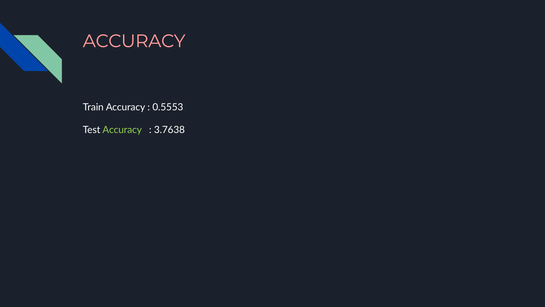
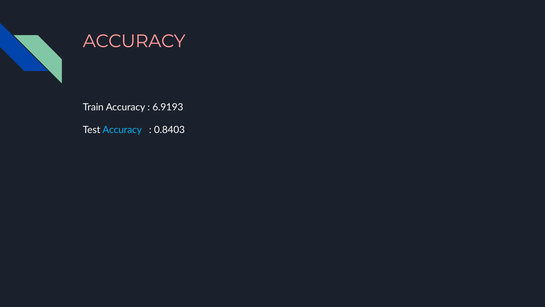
0.5553: 0.5553 -> 6.9193 (168, 107)
Accuracy colour: light green -> light blue (122, 130)
3.7638: 3.7638 -> 0.8403 (169, 130)
